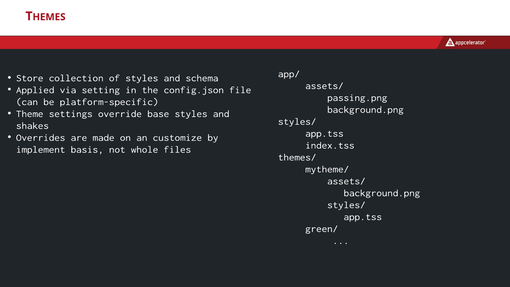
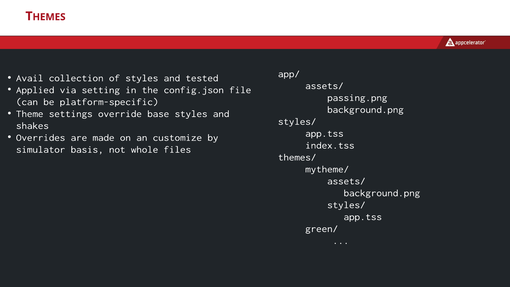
Store: Store -> Avail (30, 78)
schema: schema -> tested (202, 78)
implement: implement -> simulator (41, 149)
